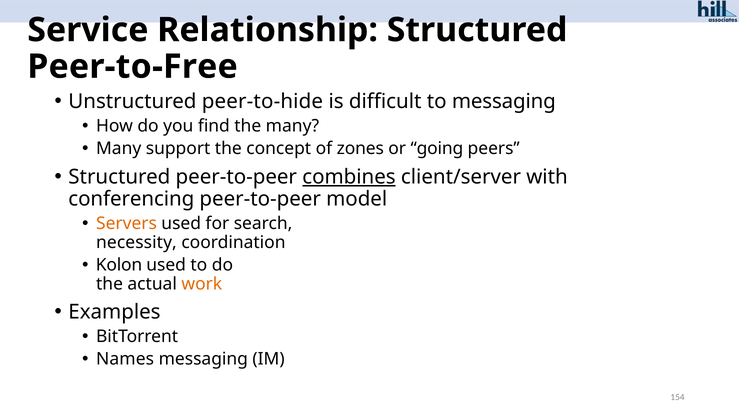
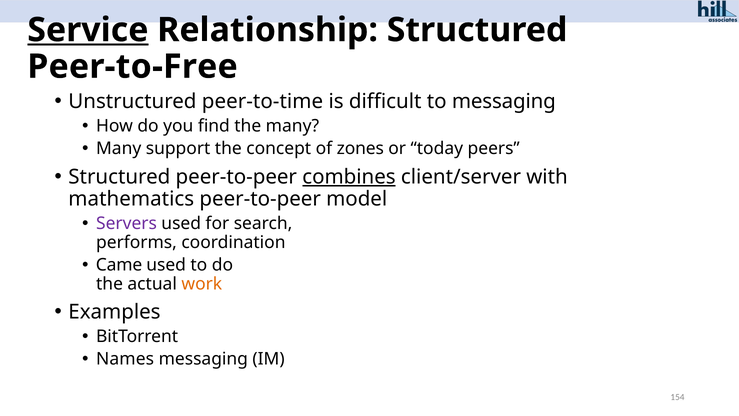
Service underline: none -> present (88, 30)
peer-to-hide: peer-to-hide -> peer-to-time (262, 101)
going: going -> today (437, 149)
conferencing: conferencing -> mathematics (131, 199)
Servers colour: orange -> purple (126, 223)
necessity: necessity -> performs (136, 242)
Kolon: Kolon -> Came (119, 265)
